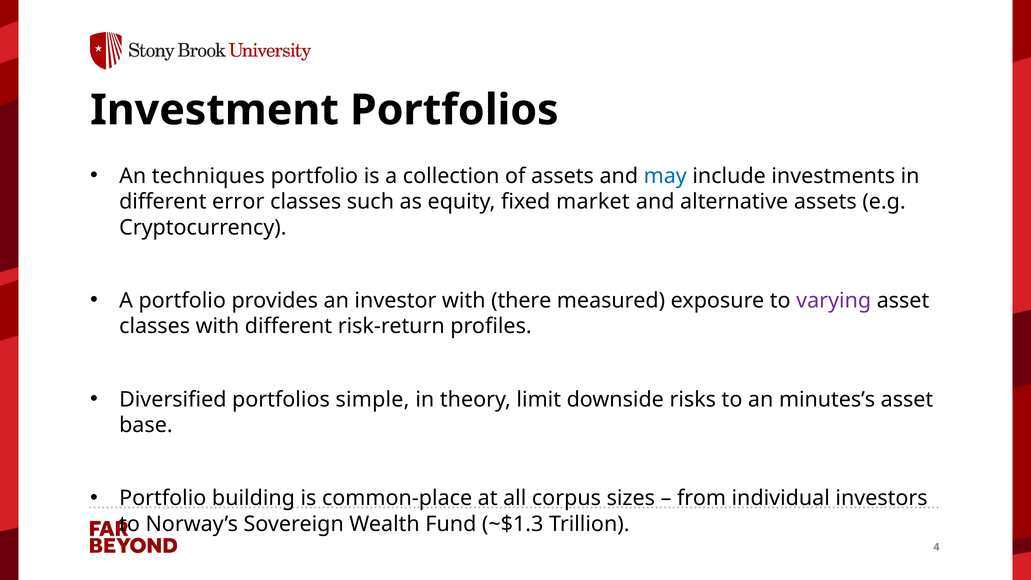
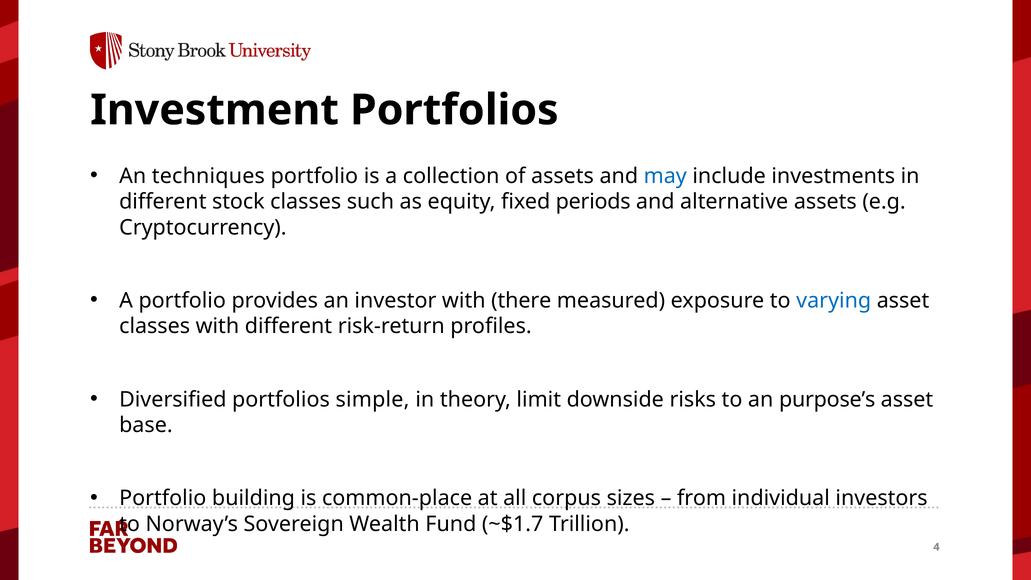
error: error -> stock (238, 202)
market: market -> periods (593, 202)
varying colour: purple -> blue (834, 301)
minutes’s: minutes’s -> purpose’s (827, 399)
~$1.3: ~$1.3 -> ~$1.7 (513, 524)
